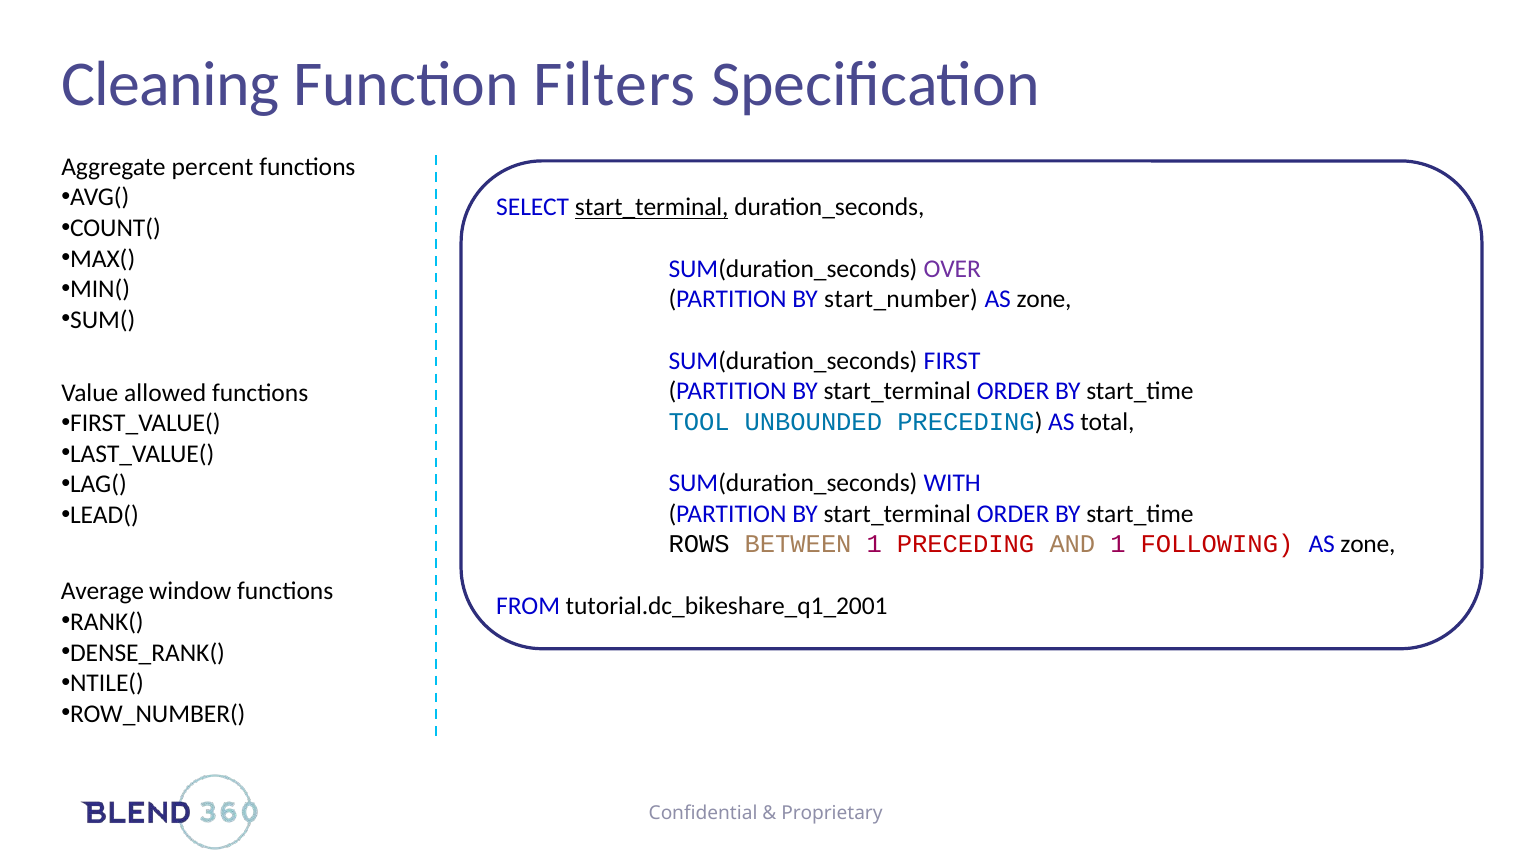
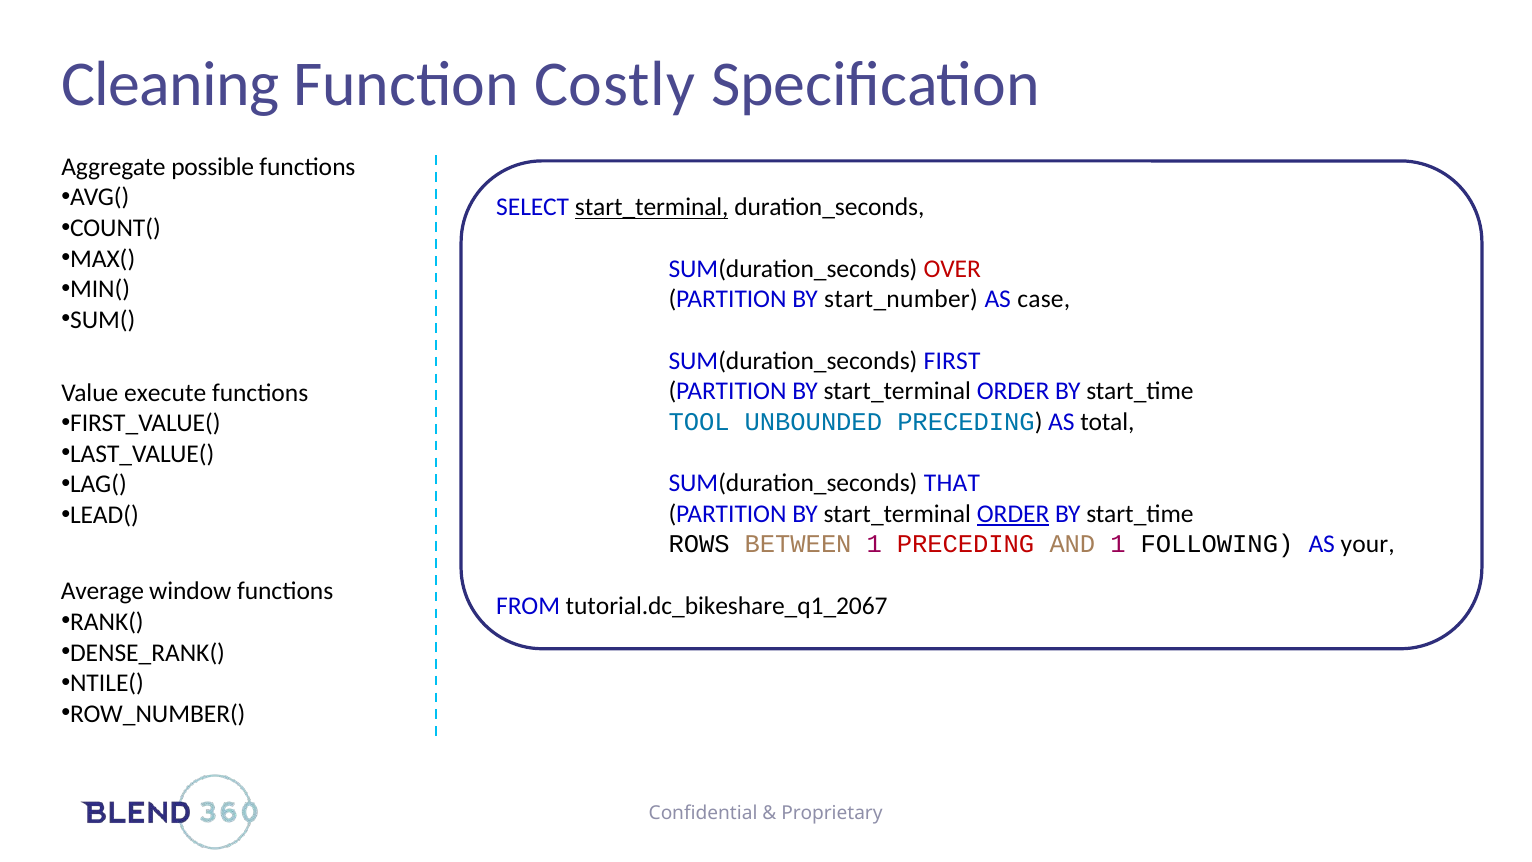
Filters: Filters -> Costly (615, 85)
percent: percent -> possible (213, 167)
OVER colour: purple -> red (952, 269)
zone: zone -> case (1044, 299)
allowed: allowed -> execute (165, 393)
WITH: WITH -> THAT (952, 483)
ORDER underline: none -> present (1013, 514)
FOLLOWING colour: red -> black (1217, 544)
zone: zone -> your (1368, 544)
tutorial.dc_bikeshare_q1_2001: tutorial.dc_bikeshare_q1_2001 -> tutorial.dc_bikeshare_q1_2067 (727, 606)
